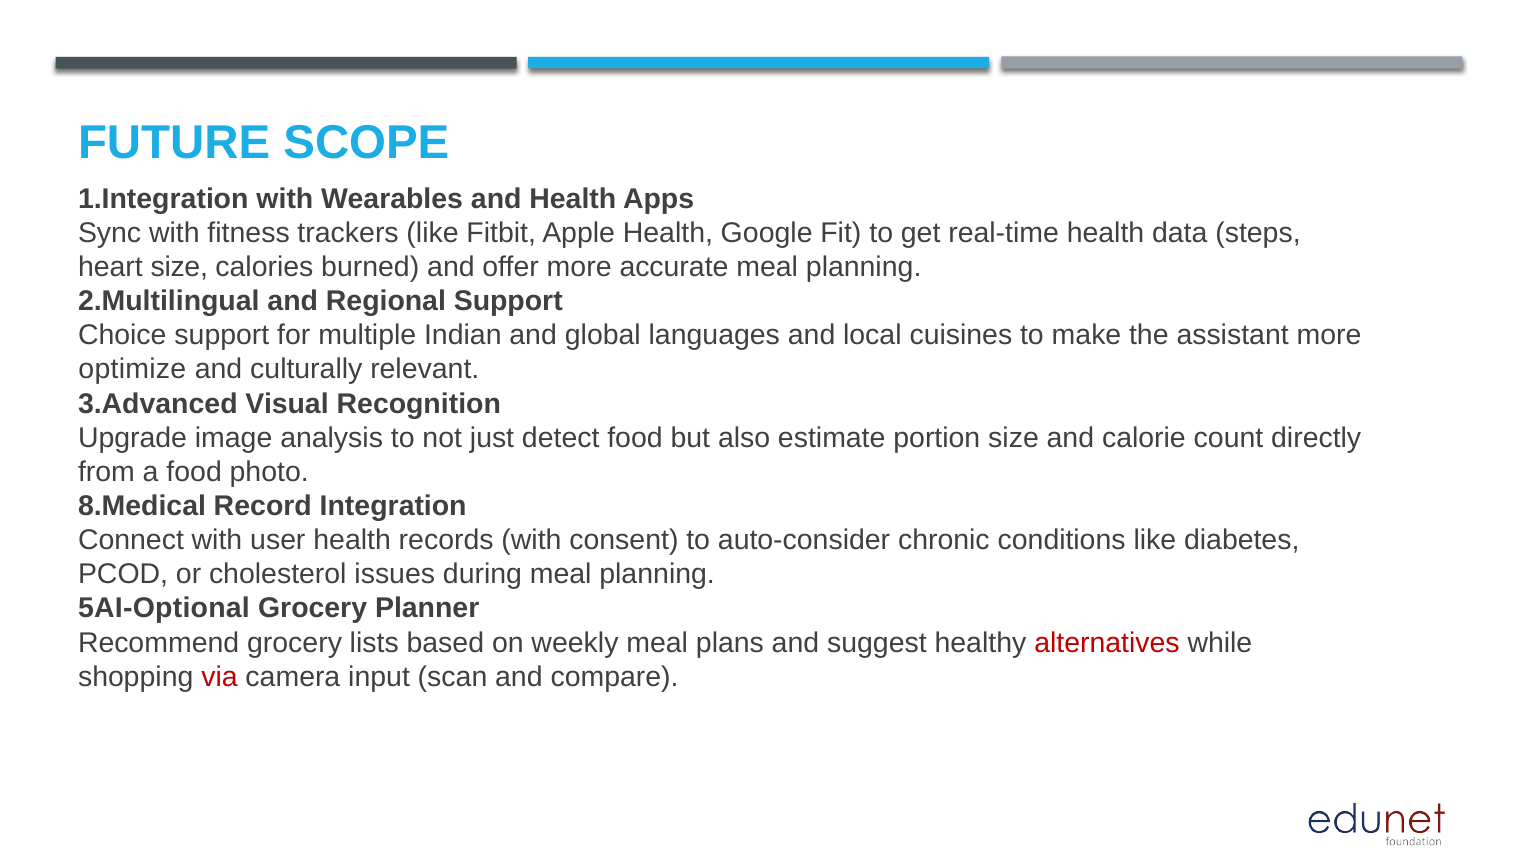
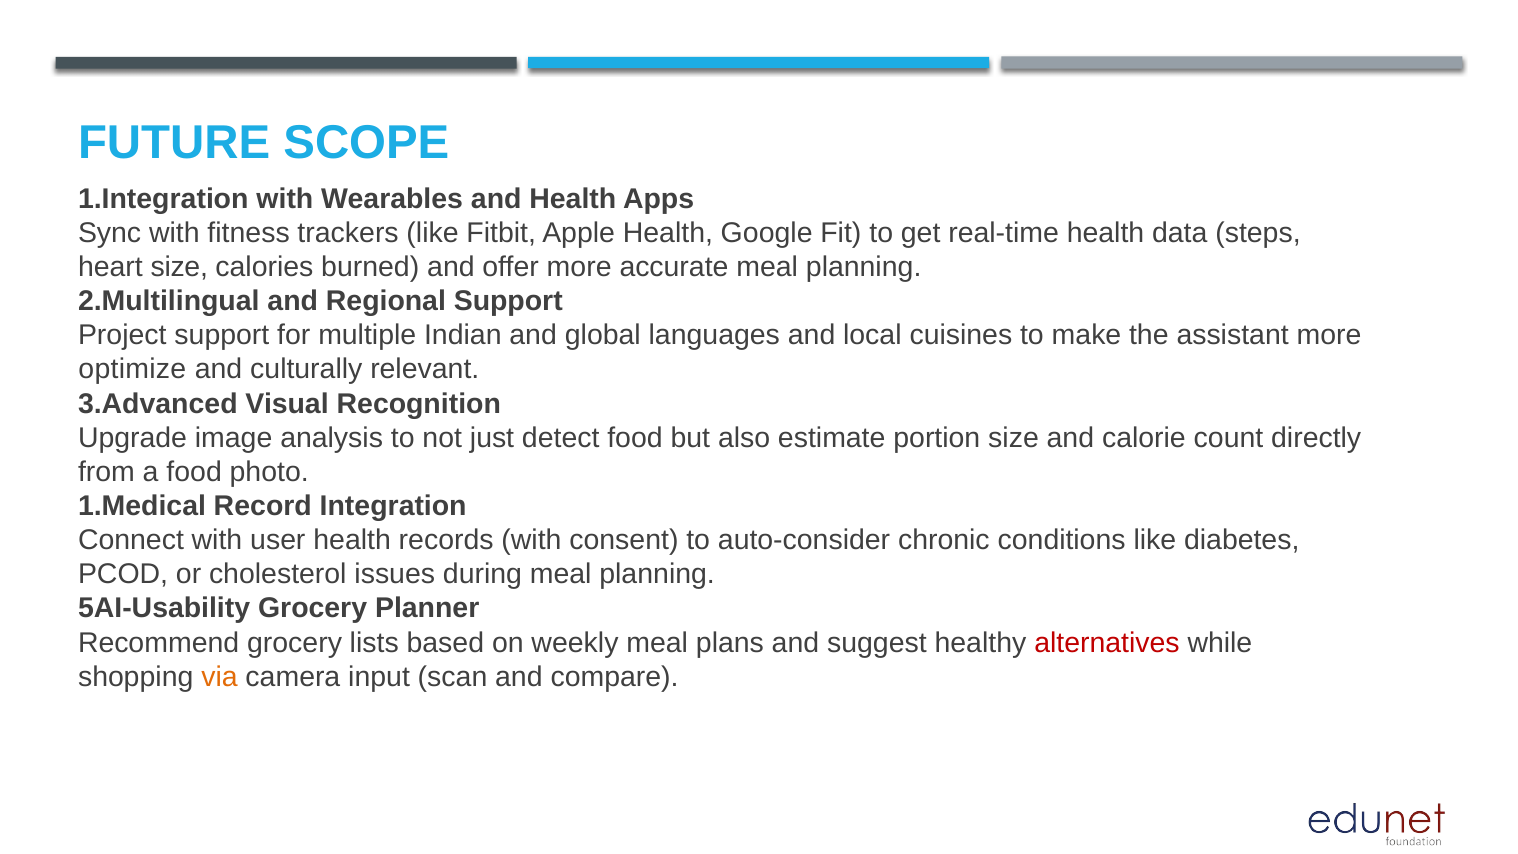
Choice: Choice -> Project (122, 335)
8.Medical: 8.Medical -> 1.Medical (142, 506)
5AI-Optional: 5AI-Optional -> 5AI-Usability (164, 608)
via colour: red -> orange (219, 677)
